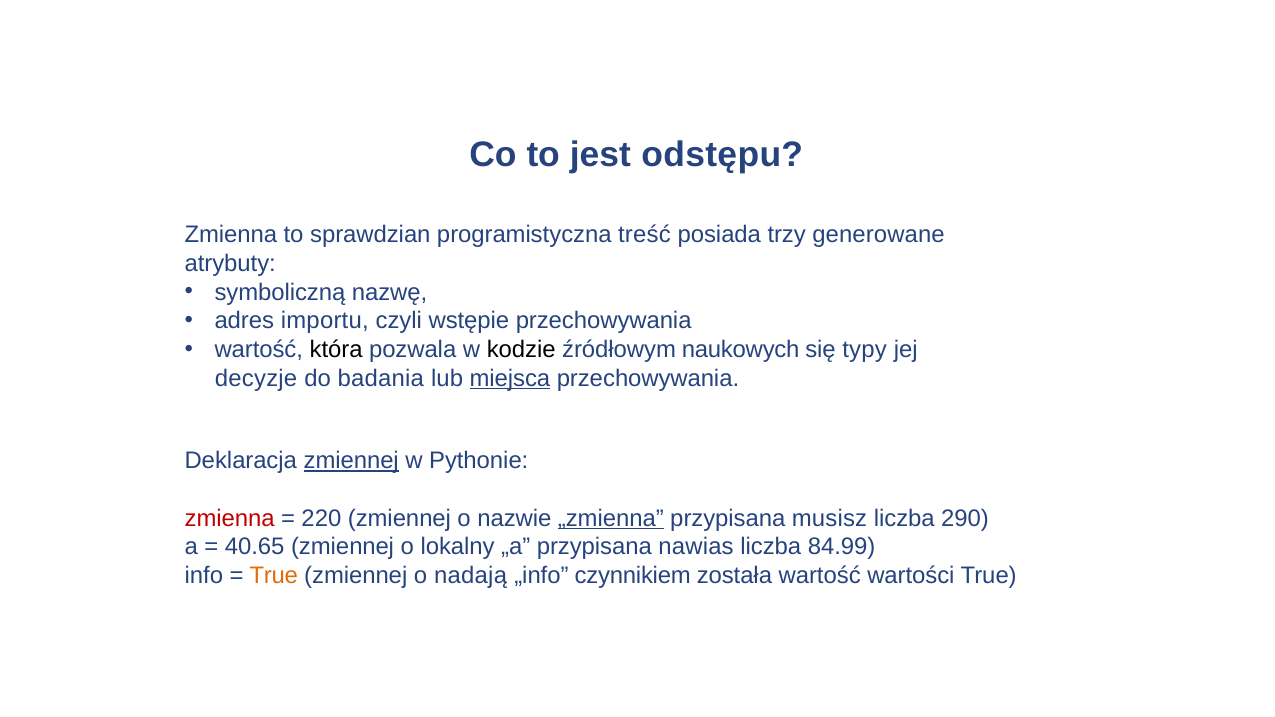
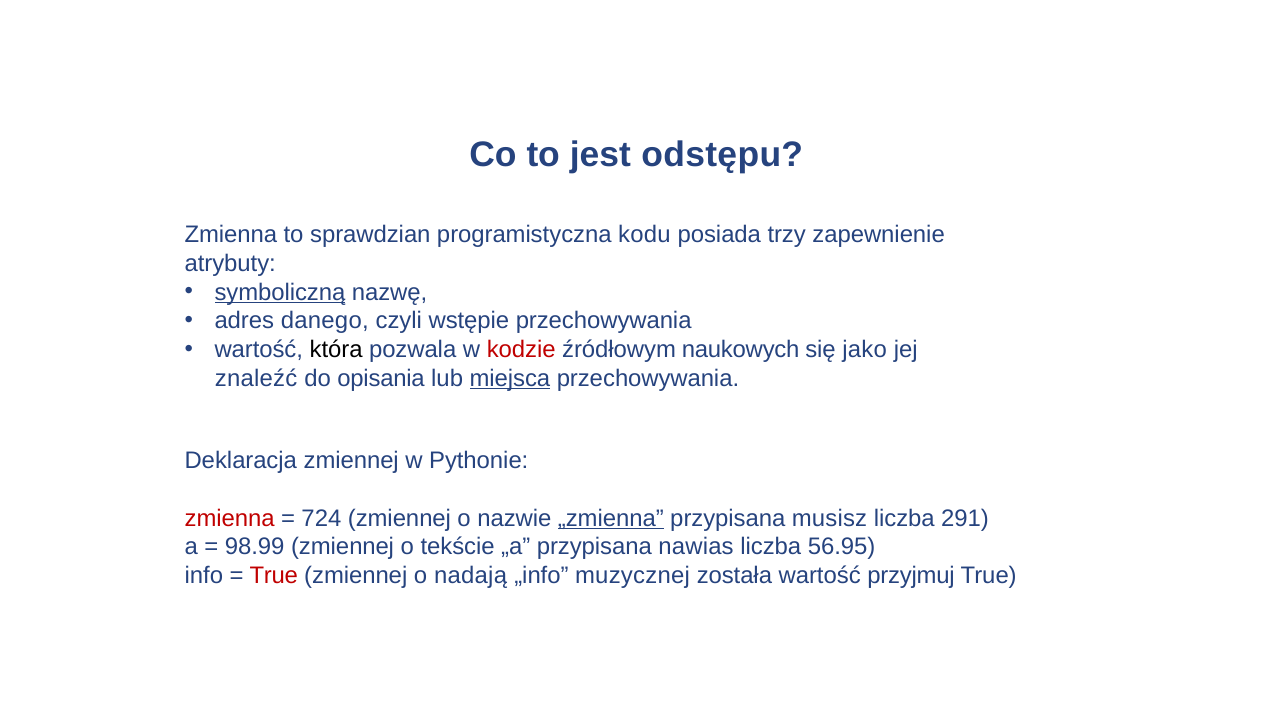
treść: treść -> kodu (644, 235)
generowane: generowane -> zapewnienie (879, 235)
symboliczną underline: none -> present (280, 292)
importu: importu -> danego (325, 321)
kodzie colour: black -> red (521, 350)
typy: typy -> jako (865, 350)
decyzje: decyzje -> znaleźć (256, 378)
badania: badania -> opisania (381, 378)
zmiennej underline: present -> none (351, 461)
220: 220 -> 724 (321, 518)
290: 290 -> 291 (965, 518)
40.65: 40.65 -> 98.99 (255, 547)
lokalny: lokalny -> tekście (458, 547)
84.99: 84.99 -> 56.95 (842, 547)
True colour: orange -> red (274, 576)
czynnikiem: czynnikiem -> muzycznej (632, 576)
wartości: wartości -> przyjmuj (911, 576)
